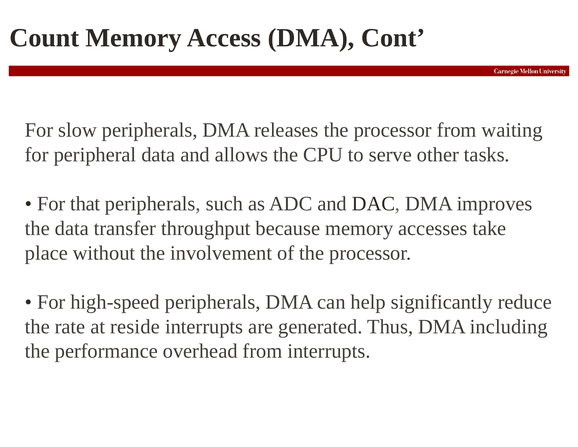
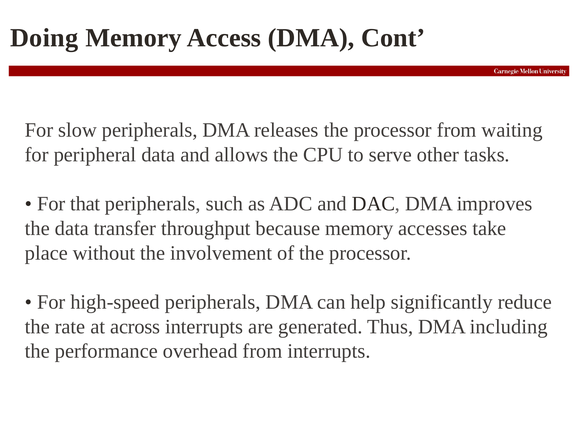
Count: Count -> Doing (44, 38)
reside: reside -> across (135, 326)
